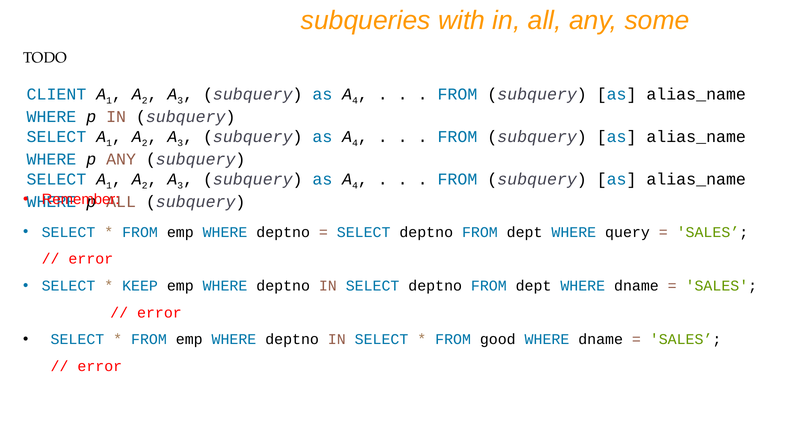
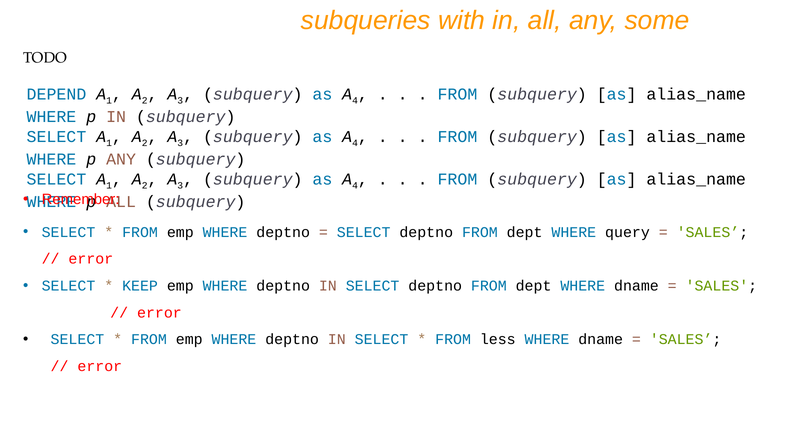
CLIENT: CLIENT -> DEPEND (56, 94)
good: good -> less (498, 340)
